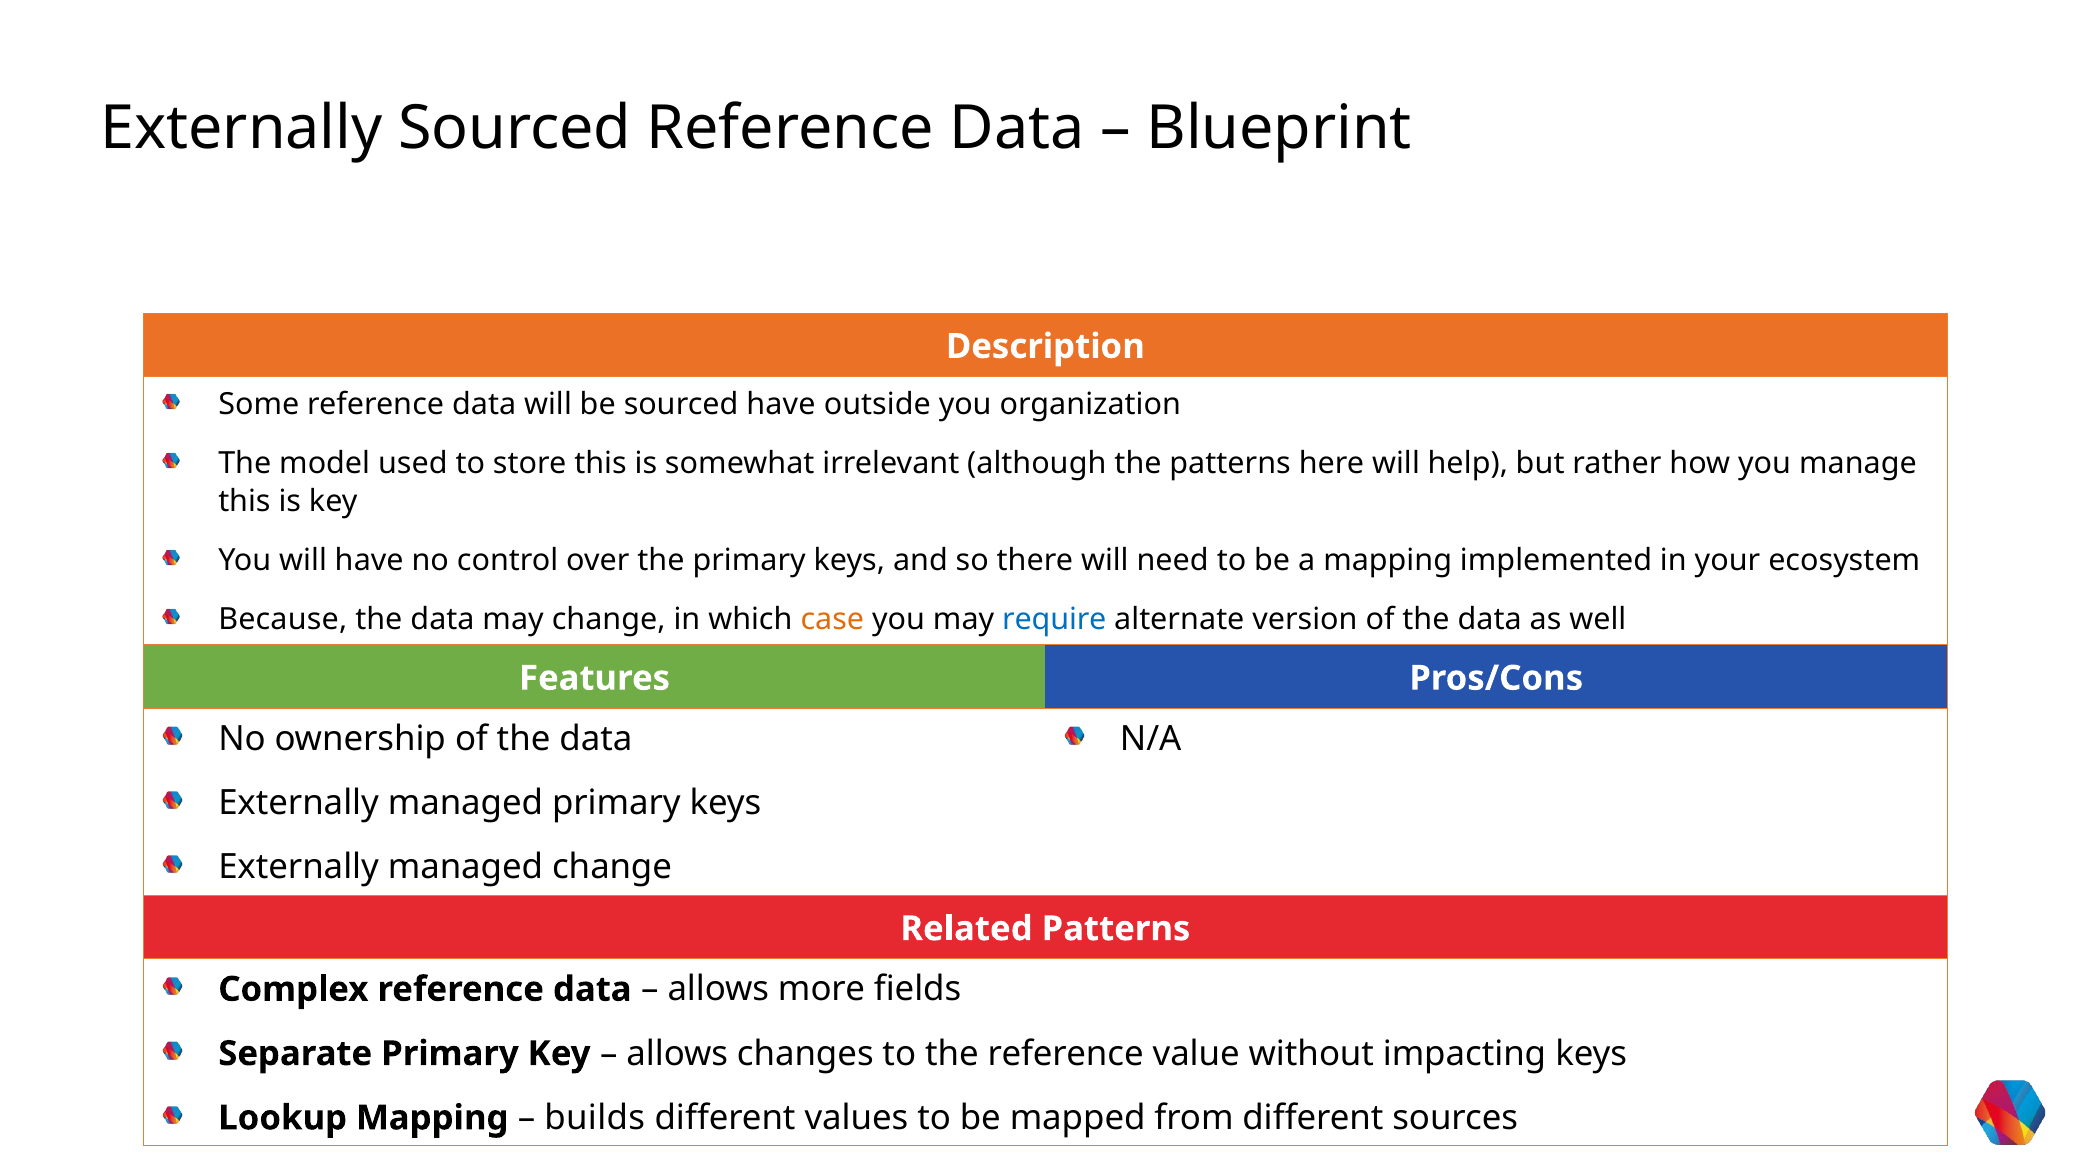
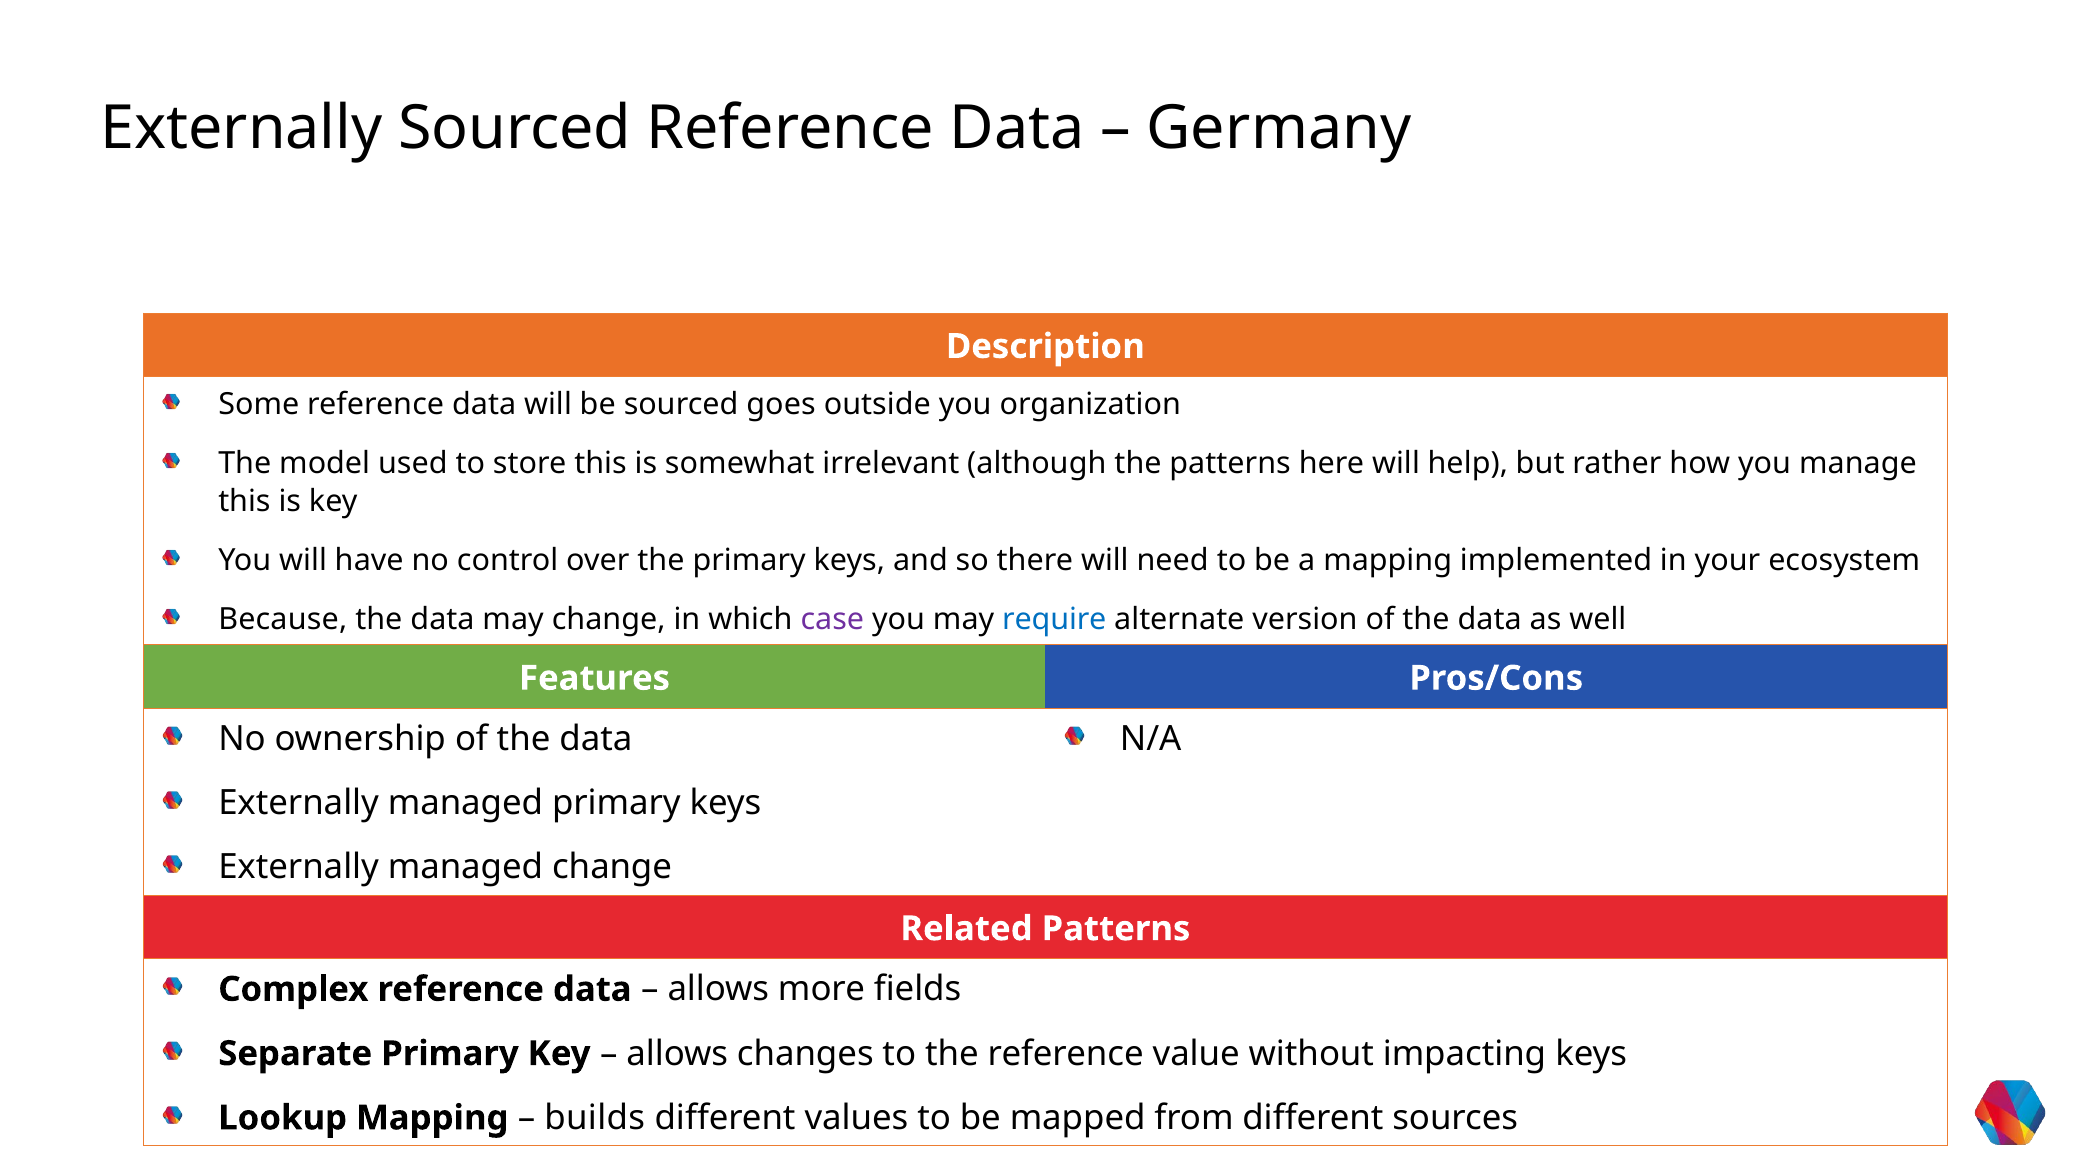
Blueprint: Blueprint -> Germany (1279, 128)
sourced have: have -> goes (781, 404)
case colour: orange -> purple (832, 619)
